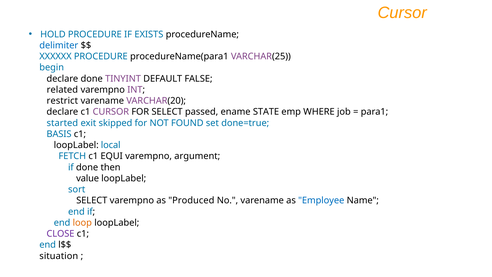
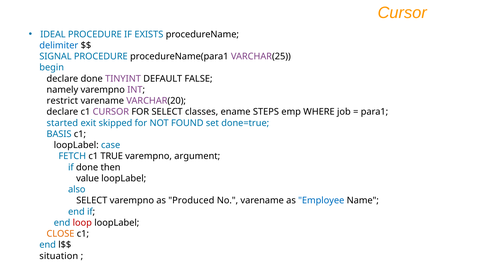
HOLD: HOLD -> IDEAL (53, 34)
XXXXXX: XXXXXX -> SIGNAL (56, 56)
related: related -> namely (62, 90)
passed: passed -> classes (202, 112)
STATE: STATE -> STEPS (266, 112)
local: local -> case (111, 145)
EQUI: EQUI -> TRUE (112, 156)
sort: sort -> also (77, 189)
loop colour: orange -> red (82, 223)
CLOSE colour: purple -> orange (60, 234)
